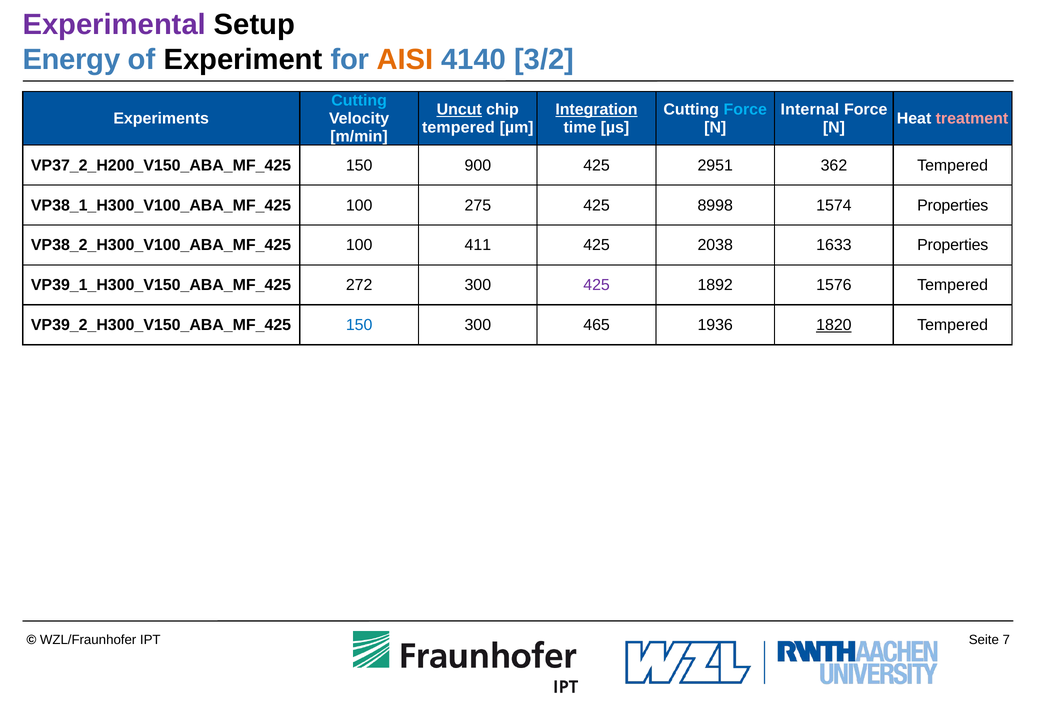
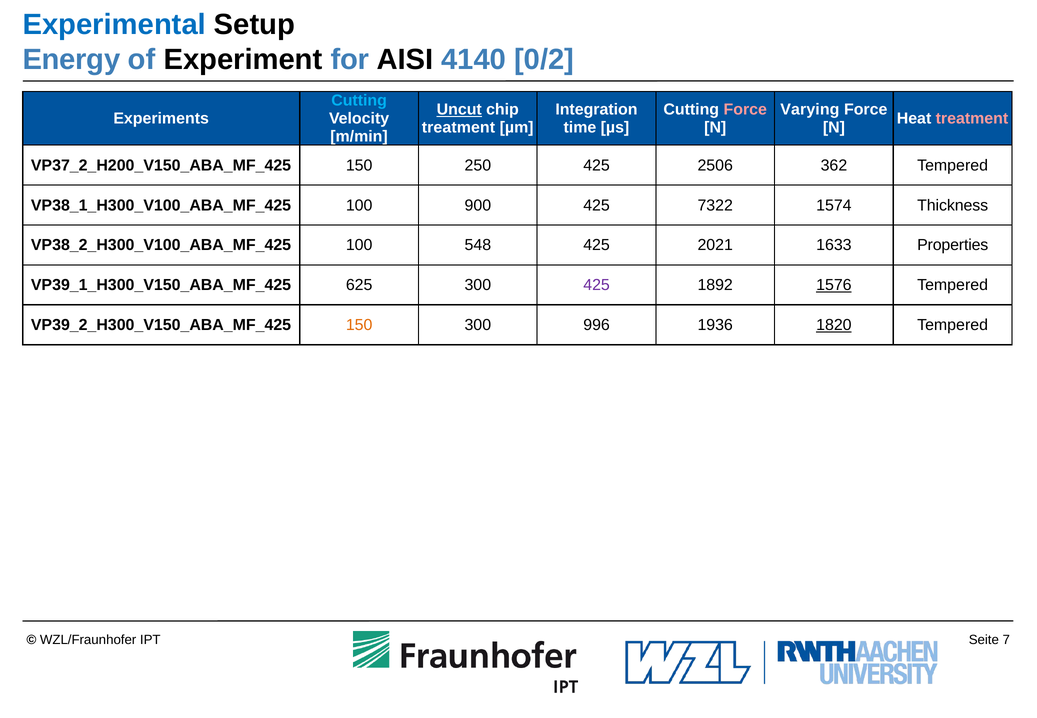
Experimental colour: purple -> blue (114, 25)
AISI colour: orange -> black (405, 60)
3/2: 3/2 -> 0/2 (544, 60)
Integration underline: present -> none (596, 110)
Force colour: light blue -> pink (745, 110)
Internal: Internal -> Varying (810, 110)
tempered: tempered -> treatment (458, 127)
900: 900 -> 250 (478, 165)
2951: 2951 -> 2506 (715, 165)
275: 275 -> 900 (478, 205)
8998: 8998 -> 7322 (715, 205)
1574 Properties: Properties -> Thickness (953, 205)
411: 411 -> 548 (478, 245)
2038: 2038 -> 2021 (715, 245)
272: 272 -> 625 (359, 285)
1576 underline: none -> present (834, 285)
150 colour: blue -> orange (359, 325)
465: 465 -> 996 (597, 325)
